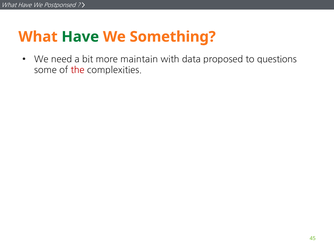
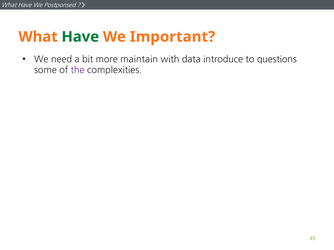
Something: Something -> Important (173, 37)
proposed: proposed -> introduce (223, 59)
the colour: red -> purple (78, 70)
